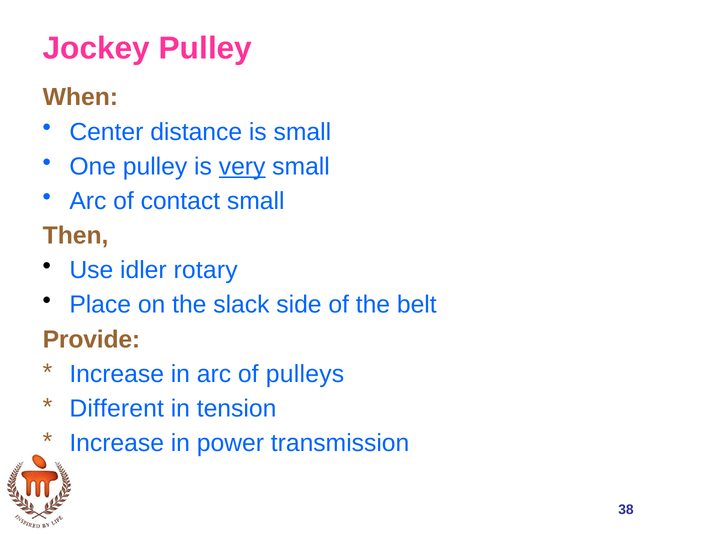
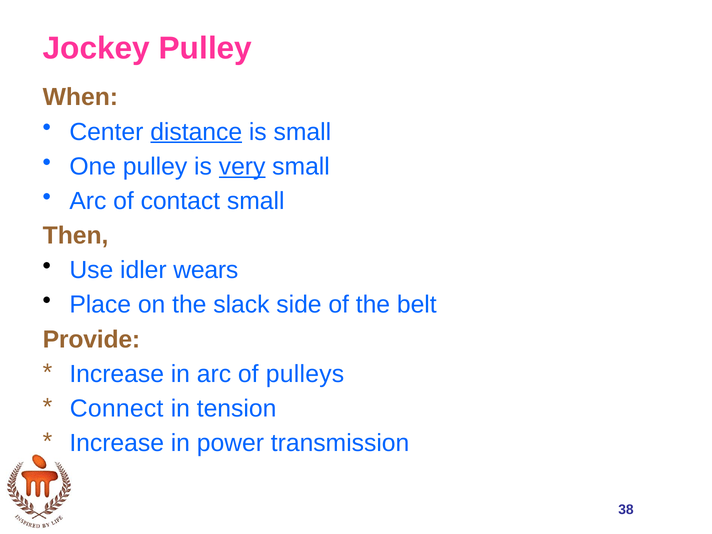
distance underline: none -> present (196, 132)
rotary: rotary -> wears (206, 270)
Different: Different -> Connect (117, 409)
